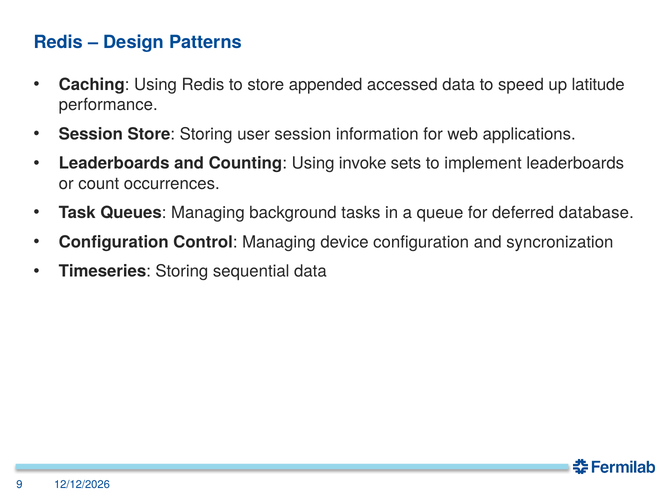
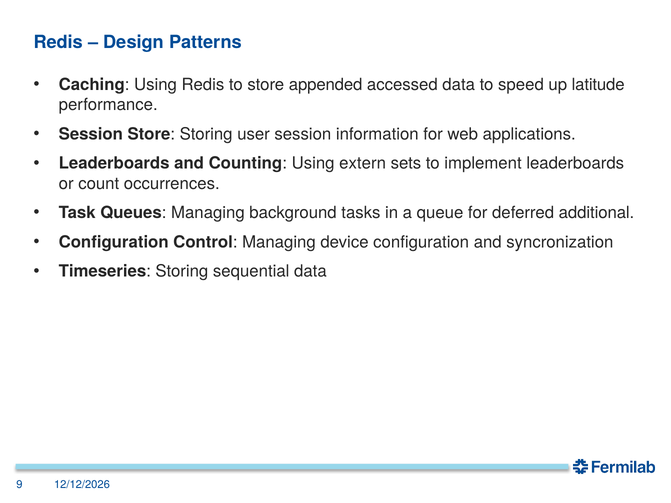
invoke: invoke -> extern (363, 164)
database: database -> additional (596, 213)
